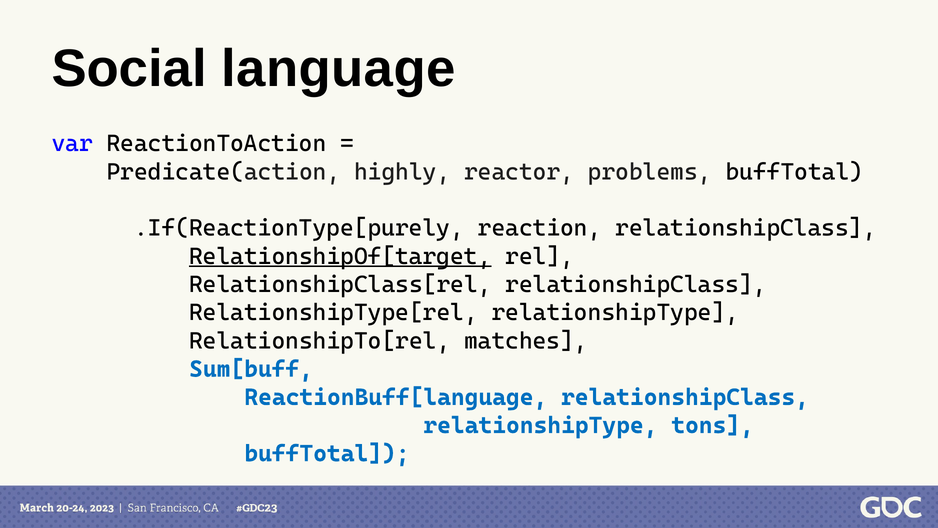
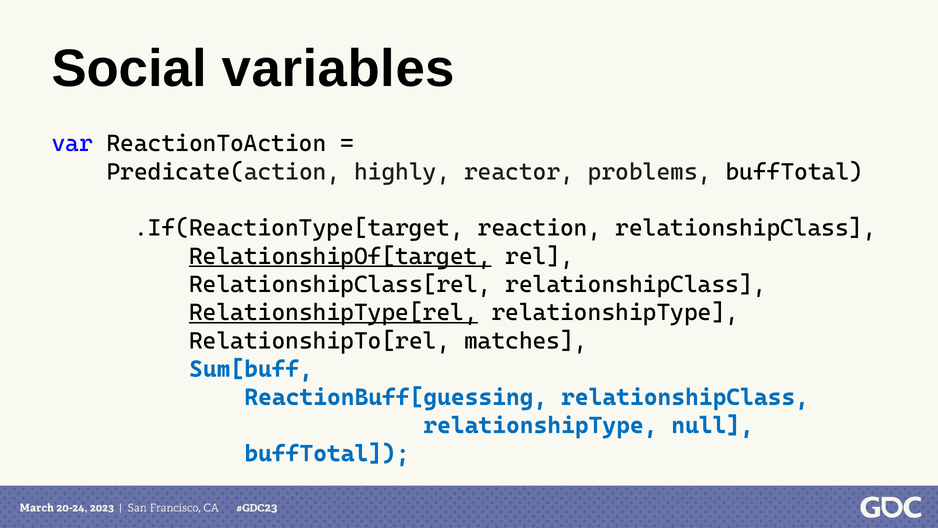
language: language -> variables (338, 69)
.If(ReactionType[purely: .If(ReactionType[purely -> .If(ReactionType[target (299, 228)
RelationshipType[rel underline: none -> present (333, 312)
ReactionBuff[language: ReactionBuff[language -> ReactionBuff[guessing (396, 397)
tons: tons -> null (713, 425)
